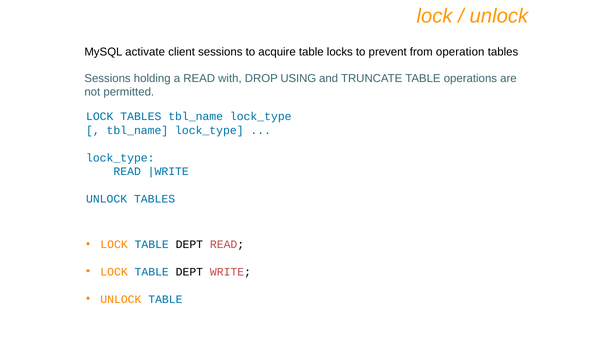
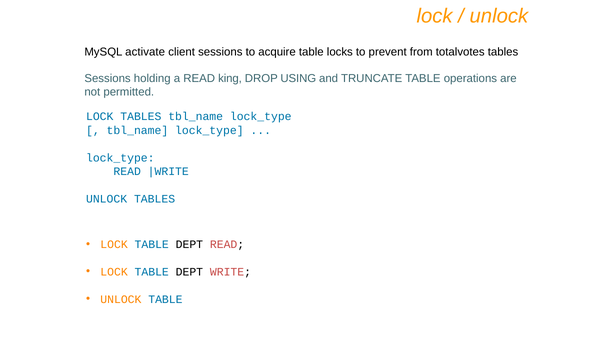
operation: operation -> totalvotes (460, 52)
with: with -> king (230, 78)
